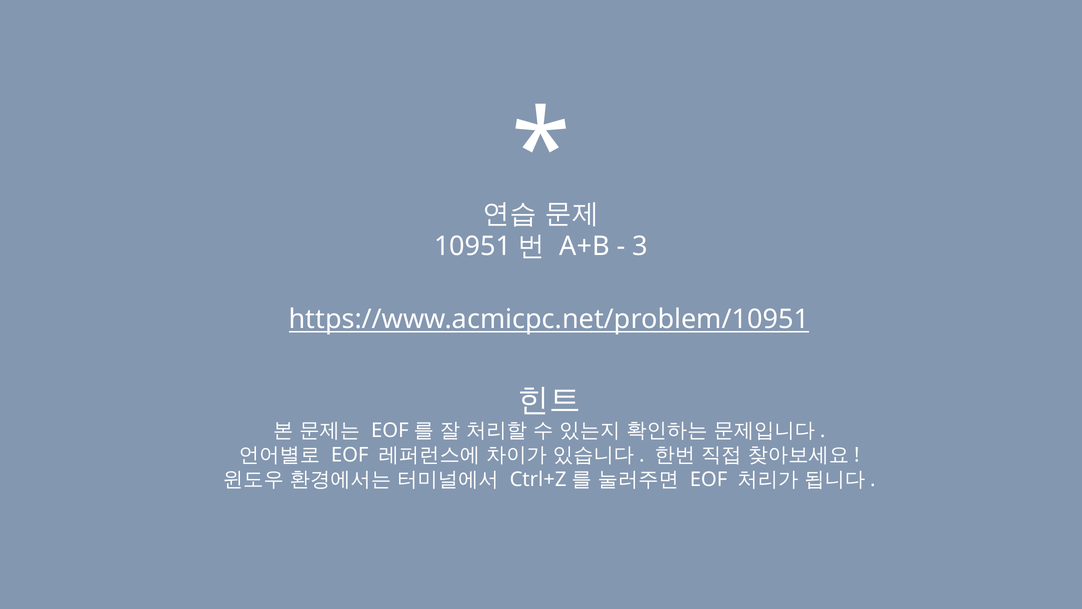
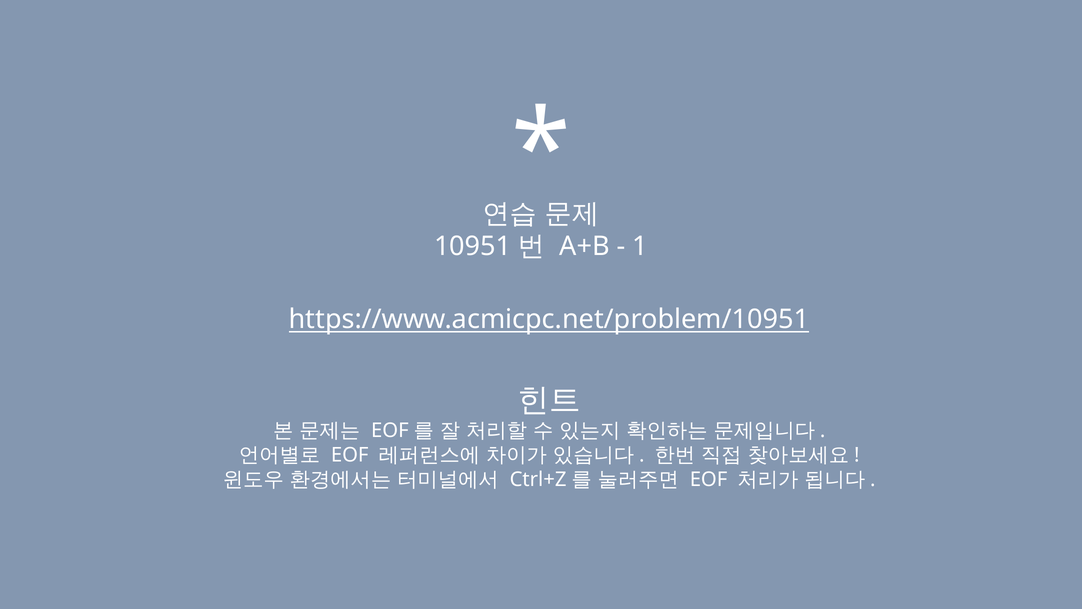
3: 3 -> 1 (640, 246)
